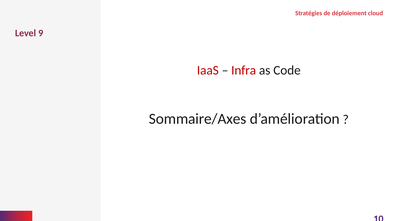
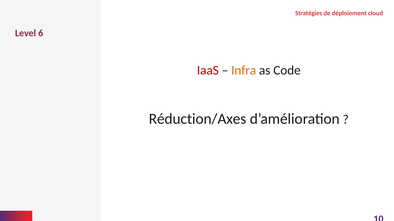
9: 9 -> 6 (41, 33)
Infra colour: red -> orange (244, 71)
Sommaire/Axes: Sommaire/Axes -> Réduction/Axes (198, 119)
